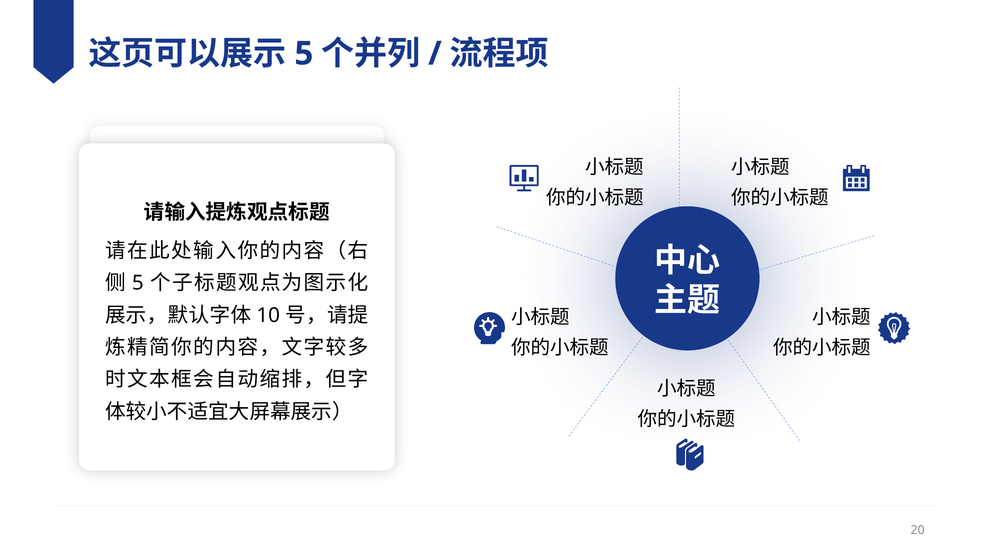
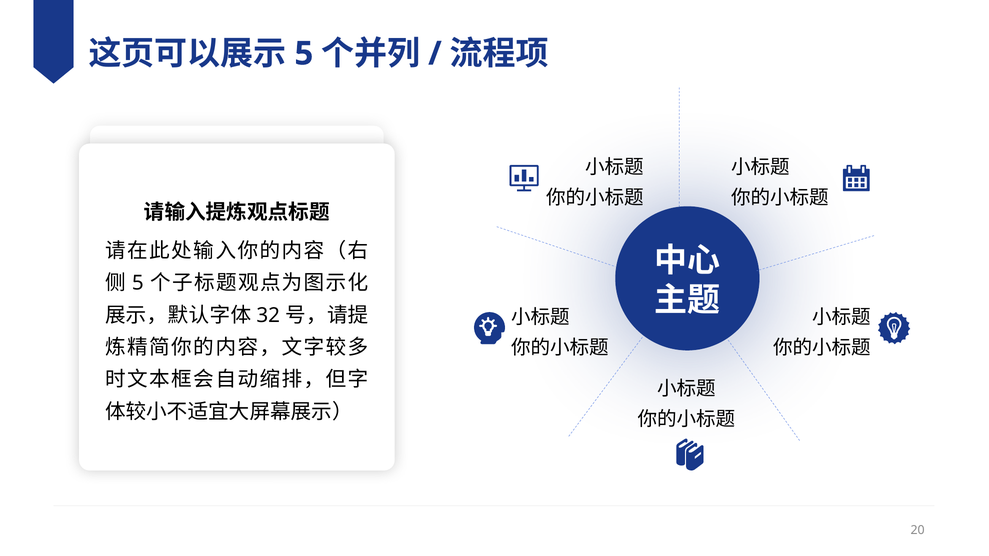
10: 10 -> 32 (268, 315)
